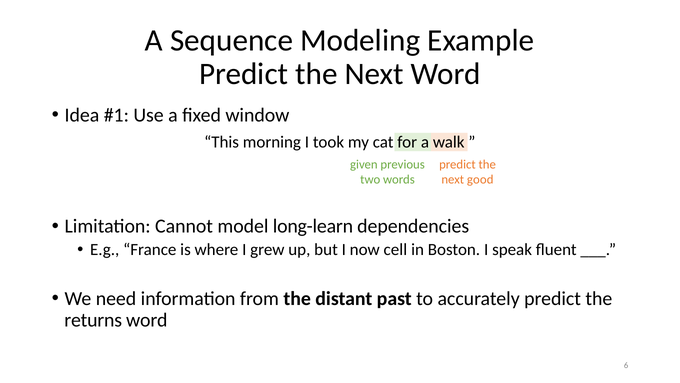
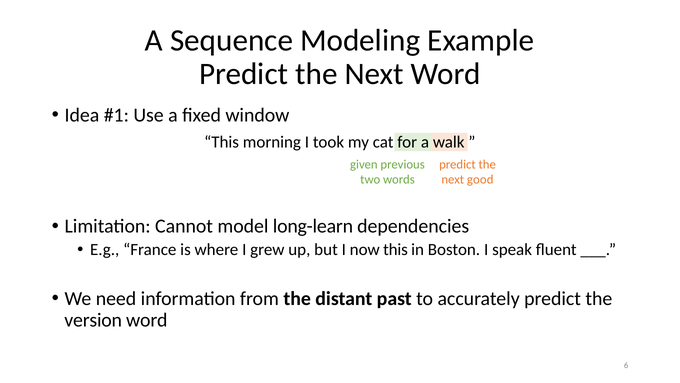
now cell: cell -> this (396, 249)
returns: returns -> version (93, 320)
